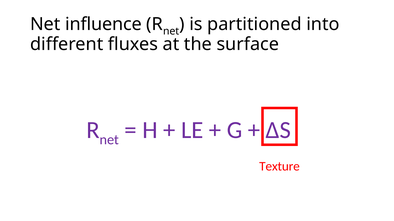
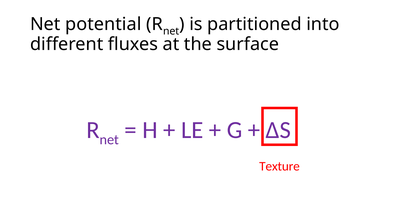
influence: influence -> potential (103, 24)
